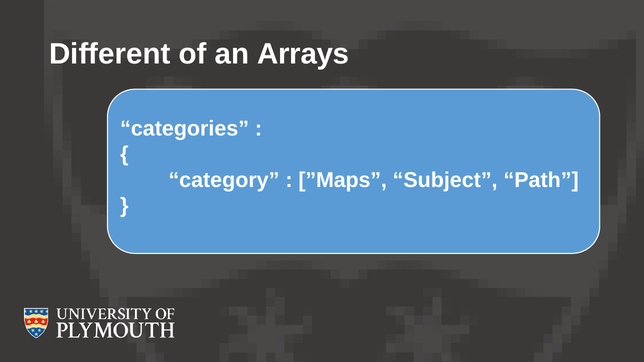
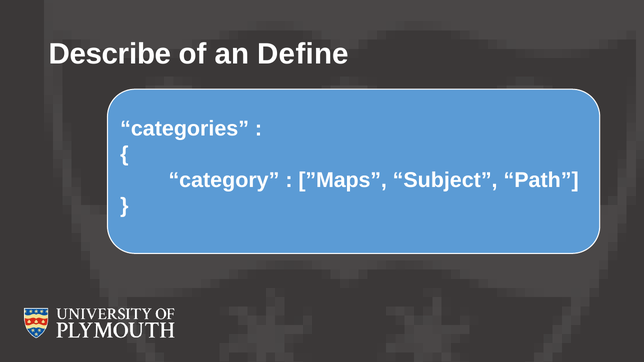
Different: Different -> Describe (110, 54)
Arrays: Arrays -> Define (303, 54)
